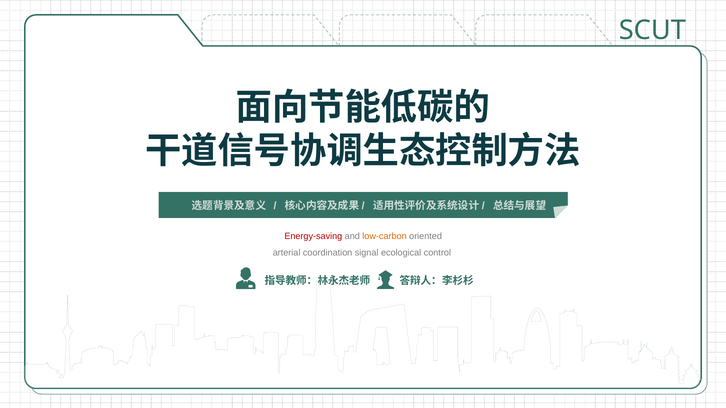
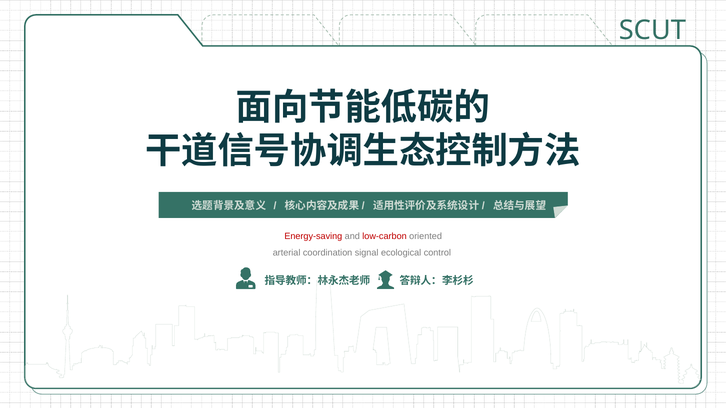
low-carbon colour: orange -> red (385, 236)
